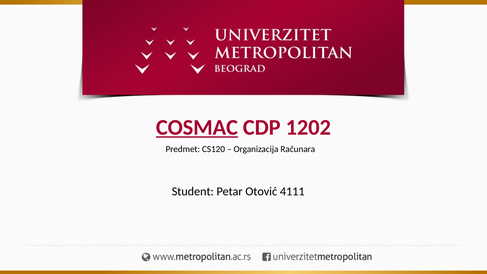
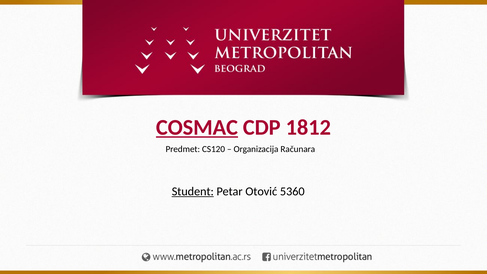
1202: 1202 -> 1812 (308, 128)
Student underline: none -> present (193, 191)
4111: 4111 -> 5360 (292, 191)
